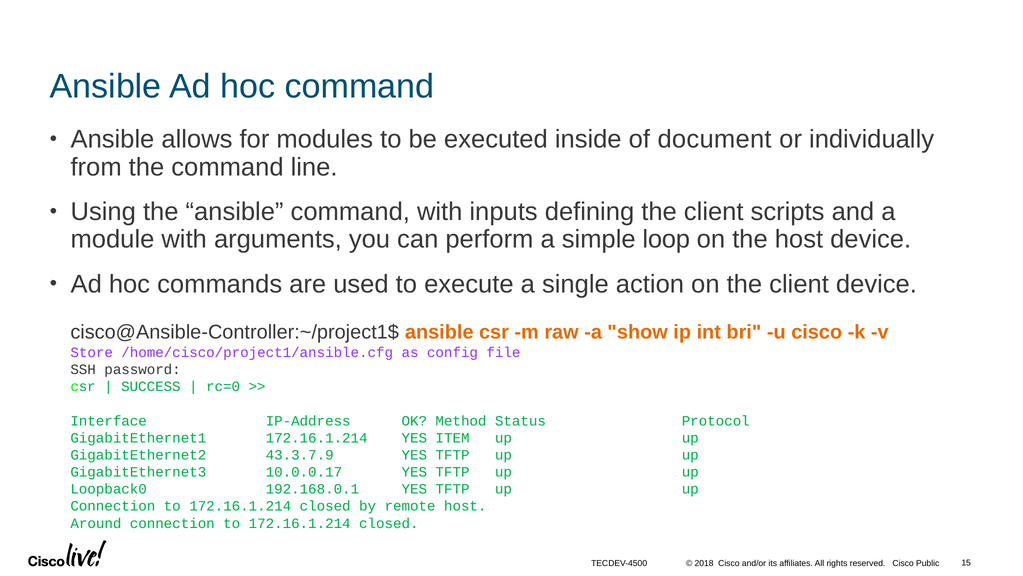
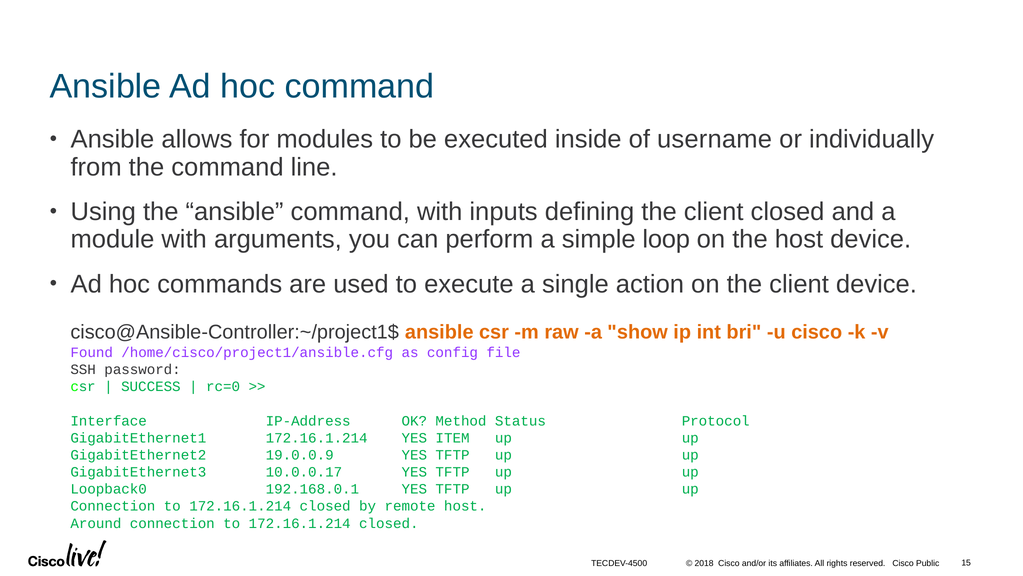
document: document -> username (715, 139)
client scripts: scripts -> closed (788, 212)
Store: Store -> Found (92, 352)
43.3.7.9: 43.3.7.9 -> 19.0.0.9 (300, 455)
